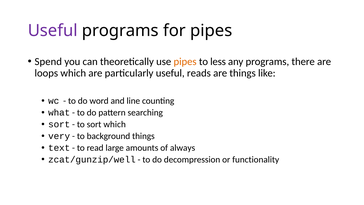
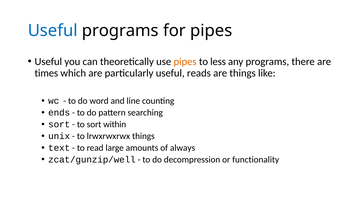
Useful colour: purple -> blue (53, 31)
Spend: Spend -> Useful (48, 62)
loops: loops -> times (46, 73)
what: what -> ends (59, 113)
sort which: which -> within (115, 124)
very: very -> unix (59, 136)
background: background -> lrwxrwxrwx (108, 136)
